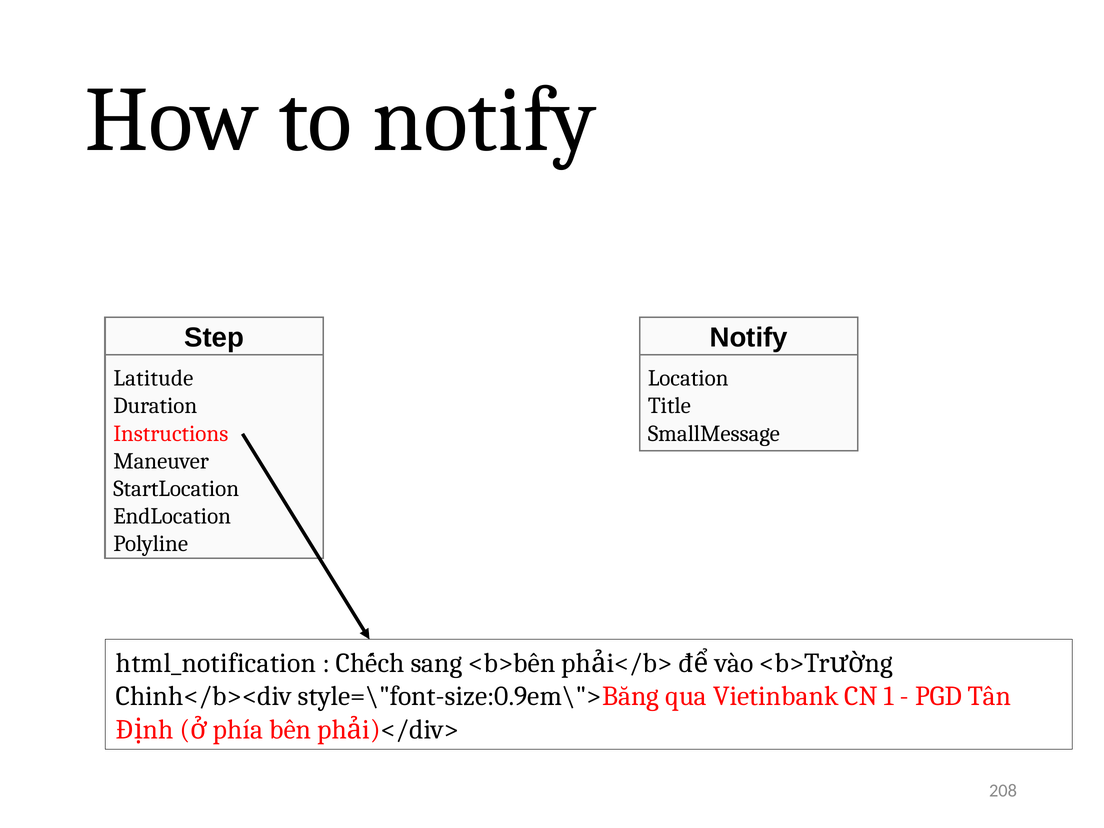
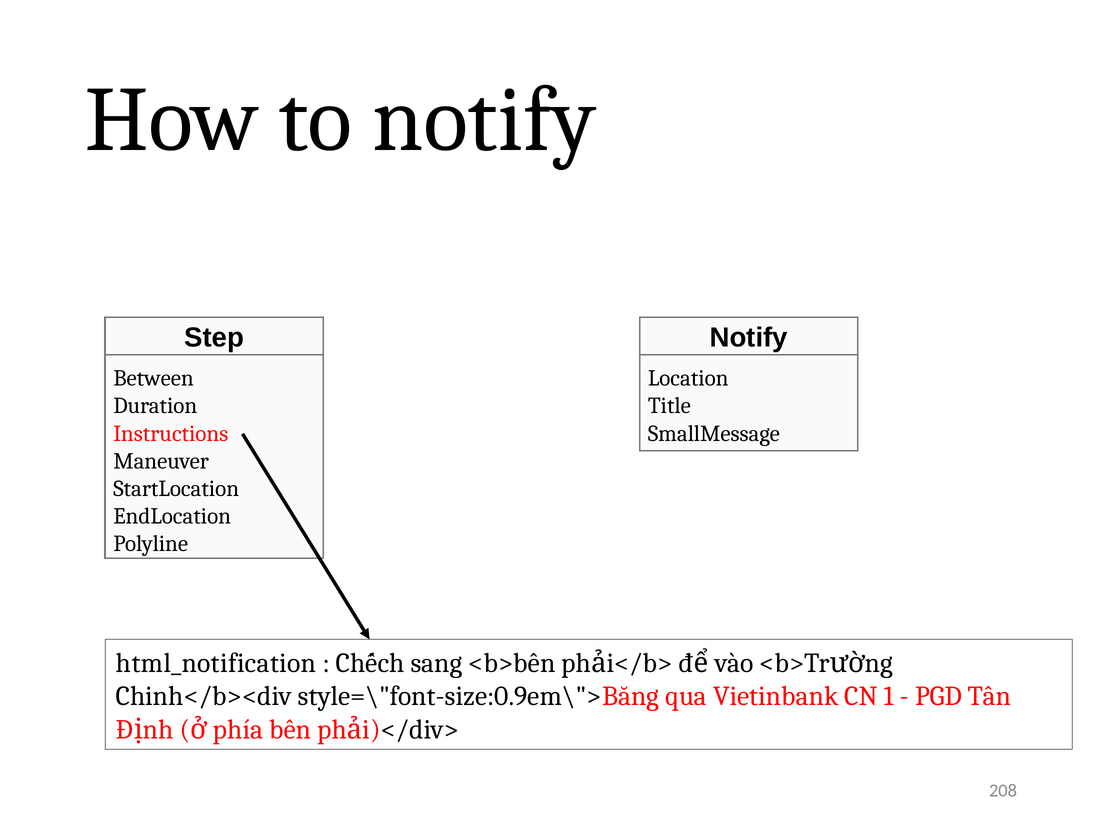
Latitude: Latitude -> Between (154, 378)
